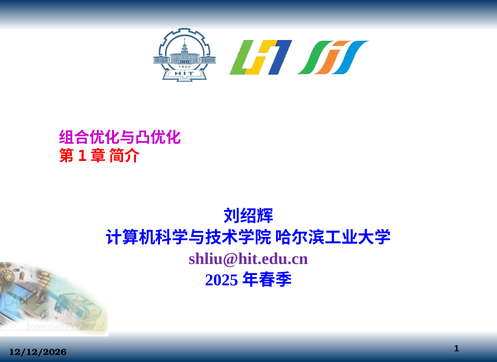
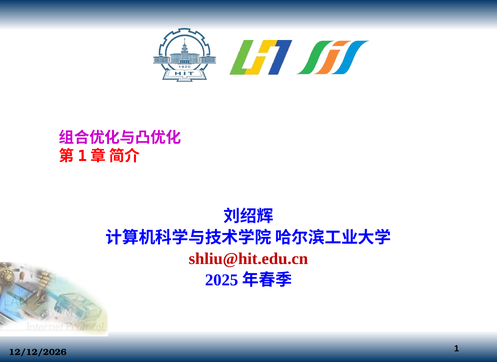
shliu@hit.edu.cn colour: purple -> red (248, 259)
